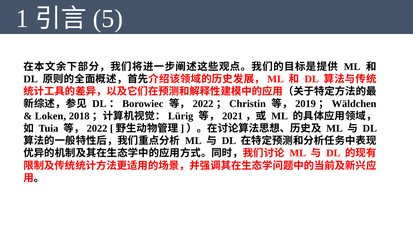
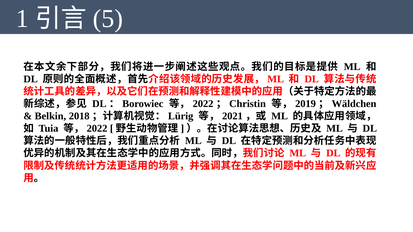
Loken: Loken -> Belkin (50, 116)
